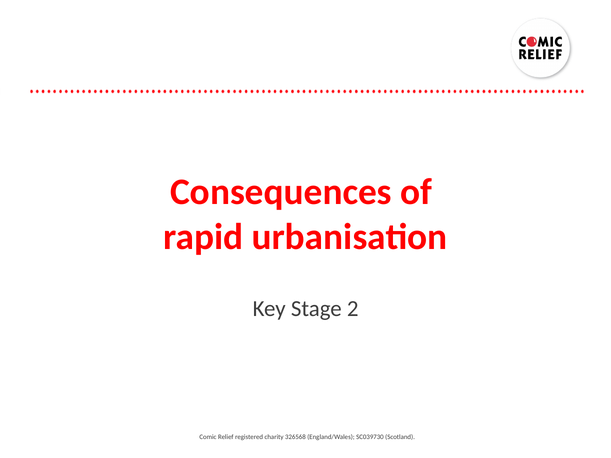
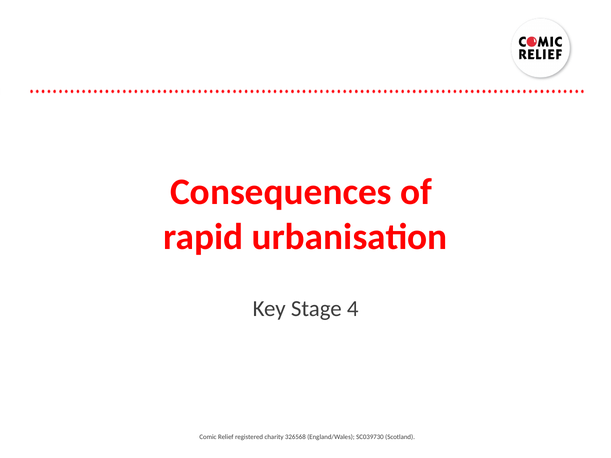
2: 2 -> 4 (353, 309)
